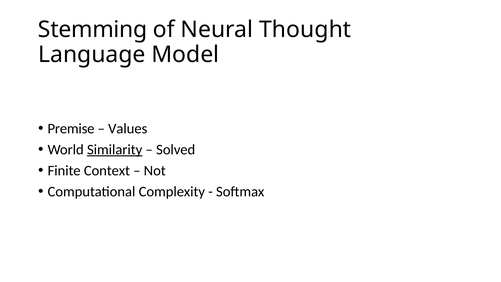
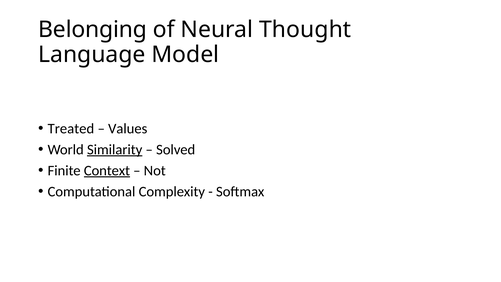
Stemming: Stemming -> Belonging (93, 30)
Premise: Premise -> Treated (71, 128)
Context underline: none -> present (107, 170)
